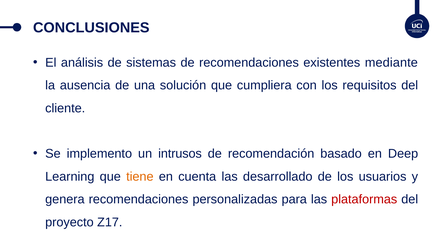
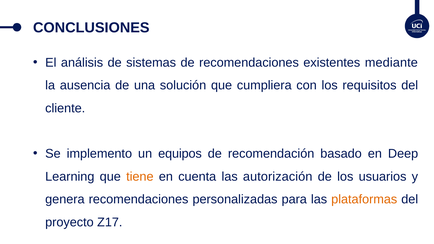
intrusos: intrusos -> equipos (180, 154)
desarrollado: desarrollado -> autorización (278, 177)
plataformas colour: red -> orange (364, 199)
